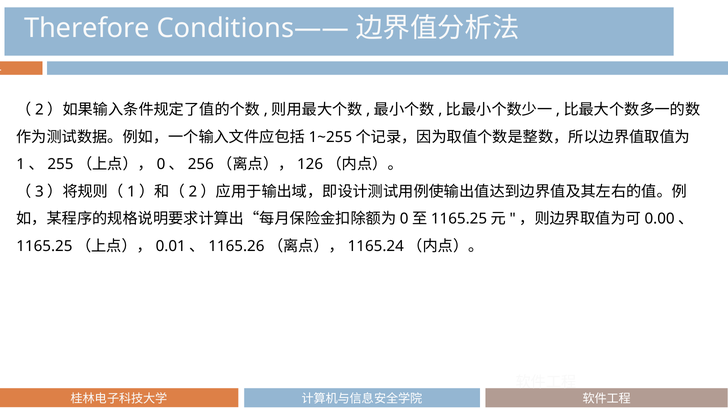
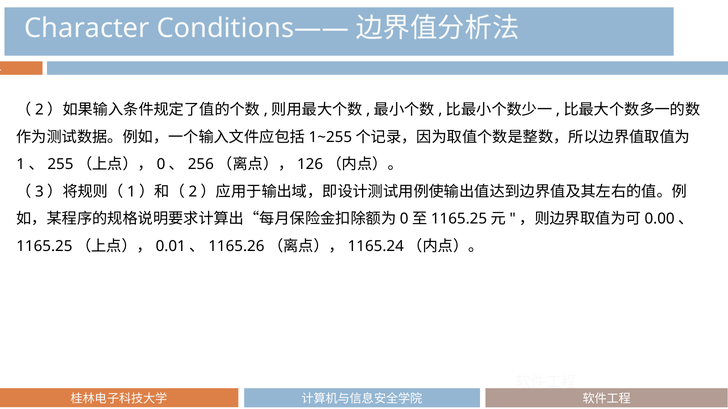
Therefore: Therefore -> Character (87, 28)
